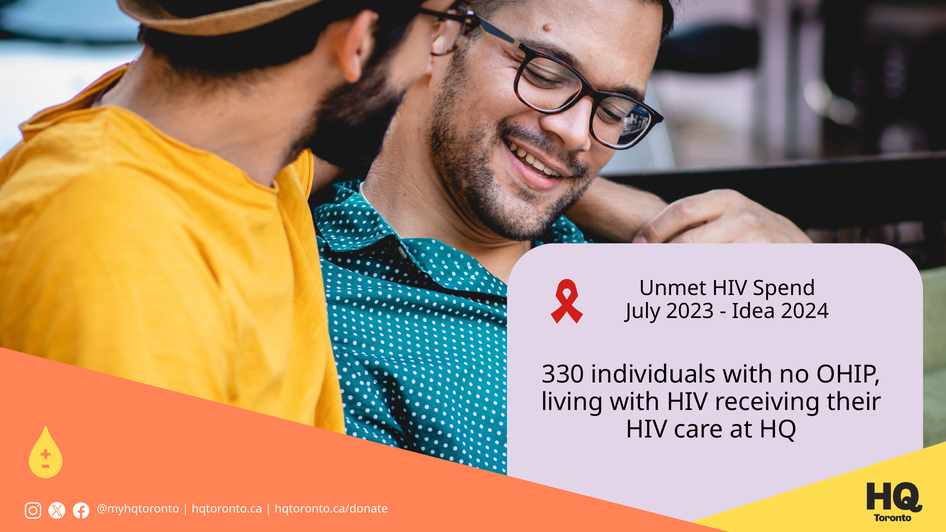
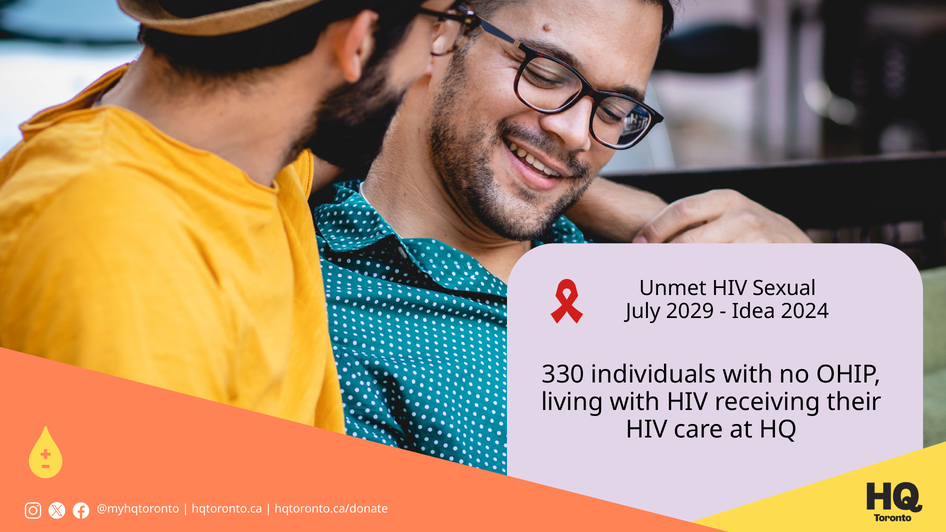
Spend: Spend -> Sexual (784, 288)
2023: 2023 -> 2029 (690, 311)
